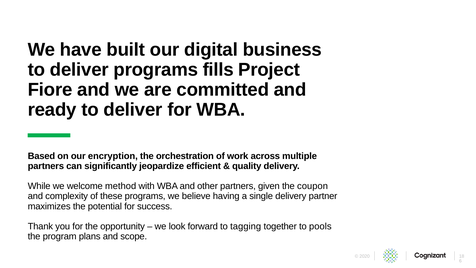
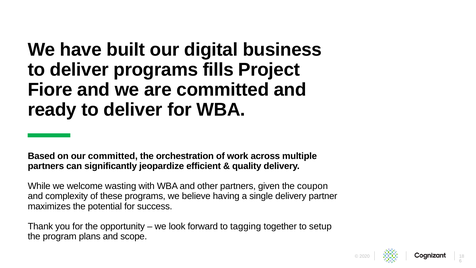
our encryption: encryption -> committed (113, 156)
method: method -> wasting (121, 186)
pools: pools -> setup (320, 226)
